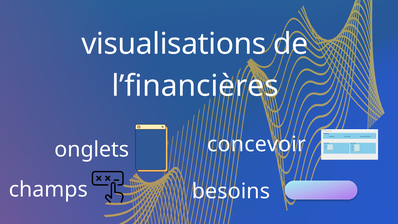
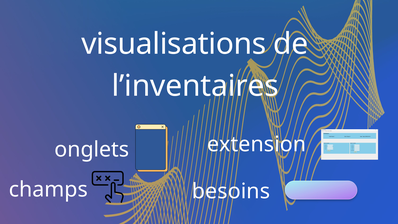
l’financières: l’financières -> l’inventaires (195, 86)
concevoir: concevoir -> extension (257, 144)
